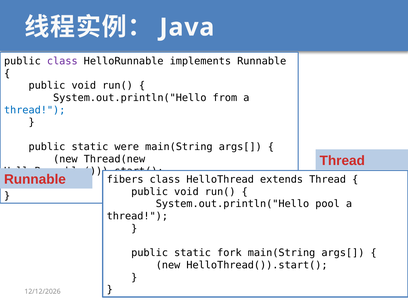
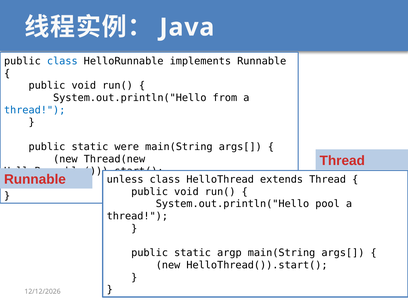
class colour: purple -> blue (62, 61)
fibers: fibers -> unless (125, 179)
fork: fork -> argp (229, 253)
